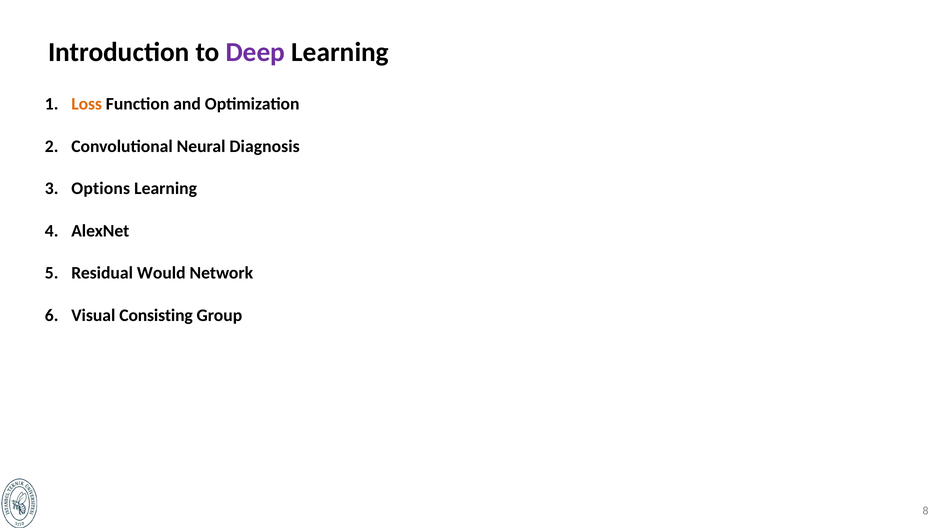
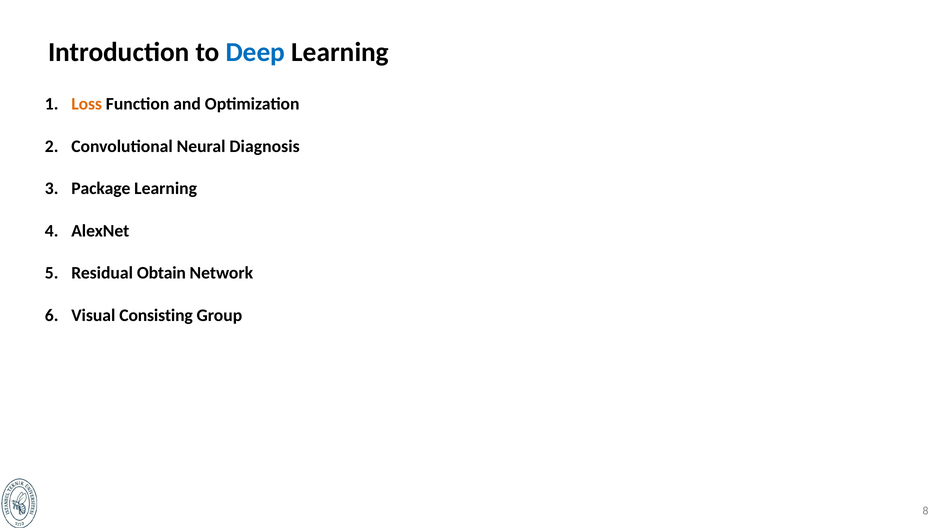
Deep colour: purple -> blue (255, 52)
Options: Options -> Package (101, 189)
Would: Would -> Obtain (161, 273)
